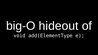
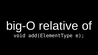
hideout: hideout -> relative (59, 26)
